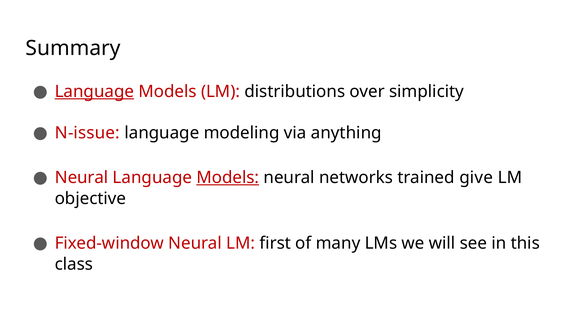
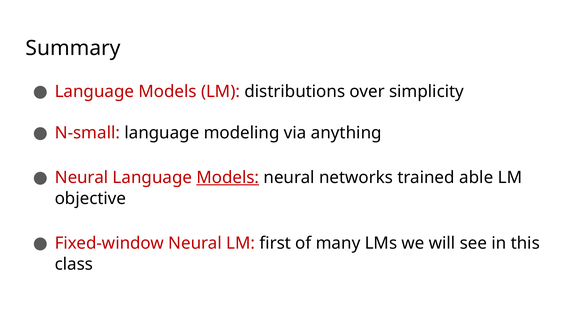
Language underline: present -> none (94, 91)
N-issue: N-issue -> N-small (87, 133)
give: give -> able (476, 177)
